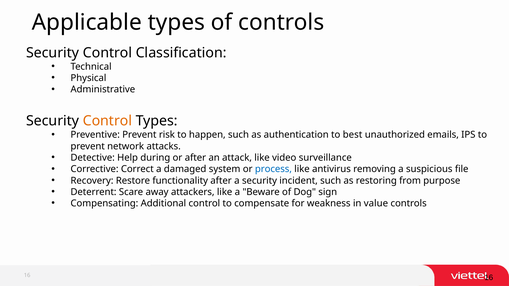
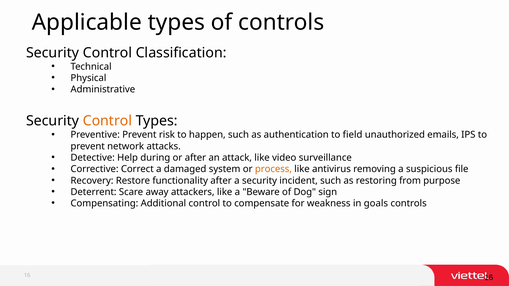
best: best -> field (353, 135)
process colour: blue -> orange (273, 169)
value: value -> goals (376, 204)
